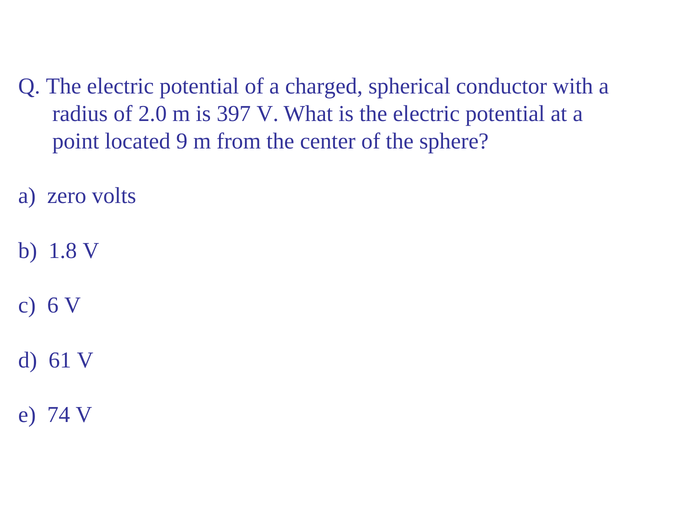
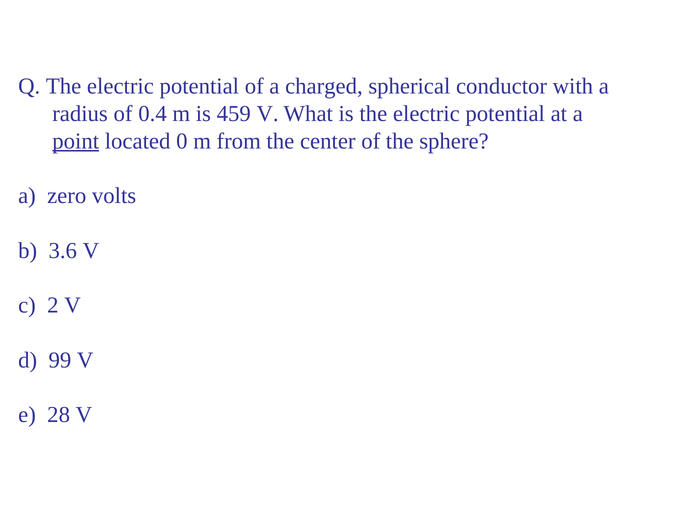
2.0: 2.0 -> 0.4 (153, 114)
397: 397 -> 459 (234, 114)
point underline: none -> present (76, 141)
9: 9 -> 0 (182, 141)
1.8: 1.8 -> 3.6 (63, 250)
6: 6 -> 2 (53, 305)
61: 61 -> 99 (60, 360)
74: 74 -> 28 (59, 414)
